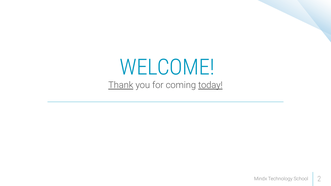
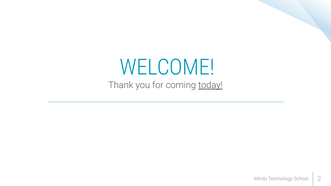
Thank underline: present -> none (121, 85)
